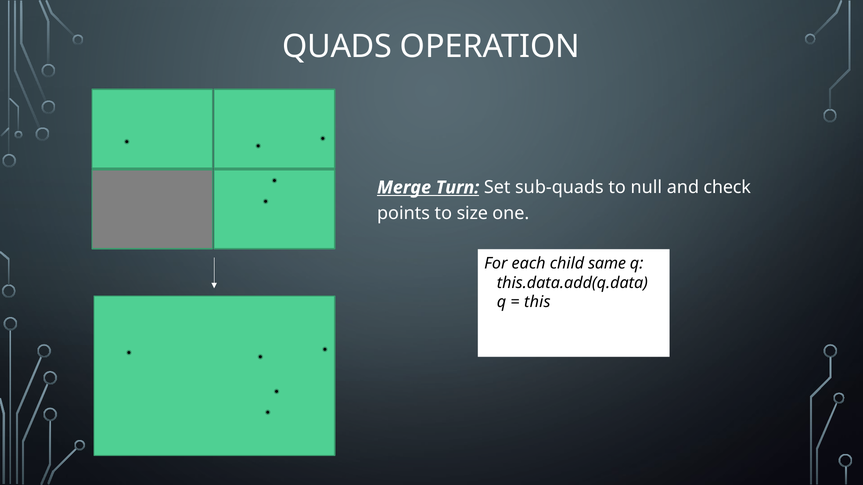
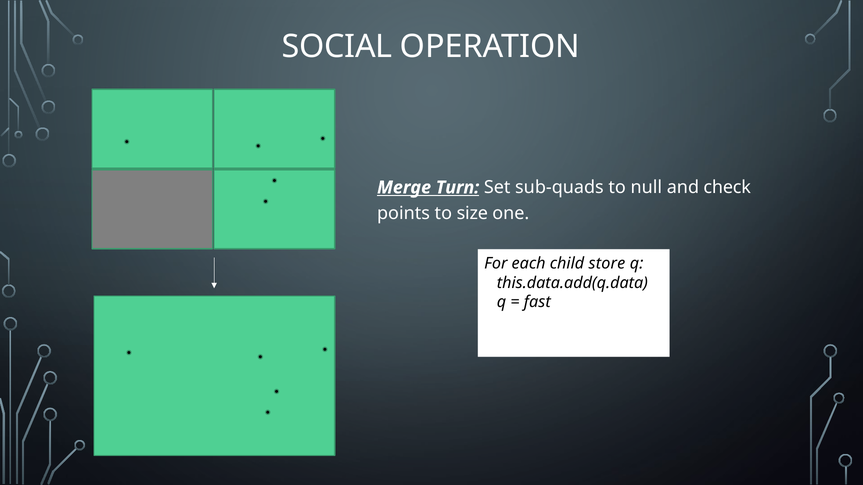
QUADS: QUADS -> SOCIAL (337, 46)
same: same -> store (607, 264)
this: this -> fast (537, 302)
